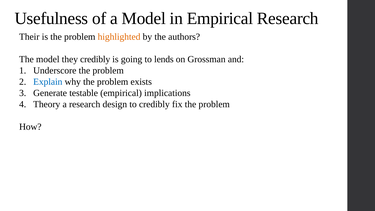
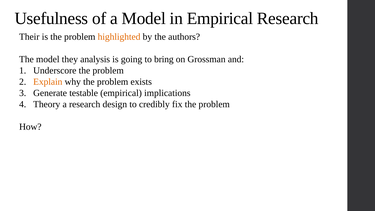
they credibly: credibly -> analysis (95, 59)
lends: lends -> bring (164, 59)
Explain colour: blue -> orange (48, 82)
